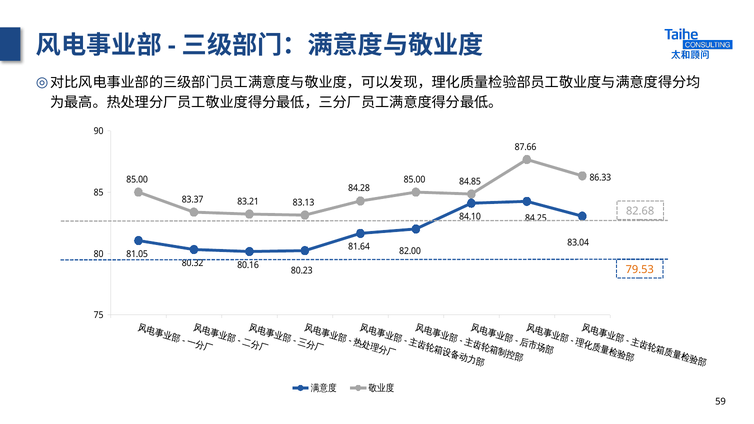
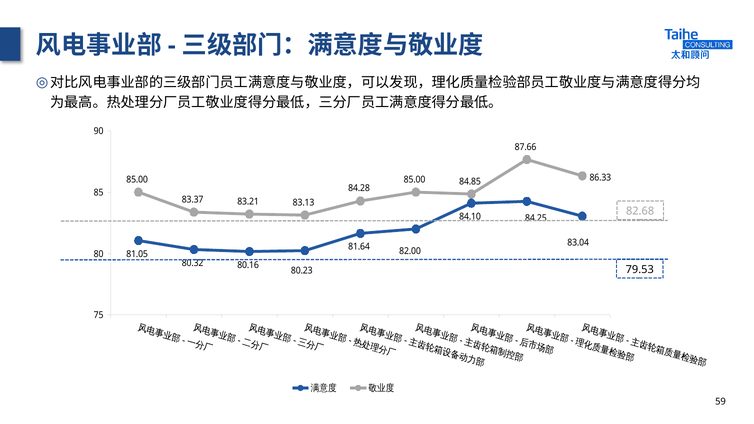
79.53 colour: orange -> black (640, 270)
